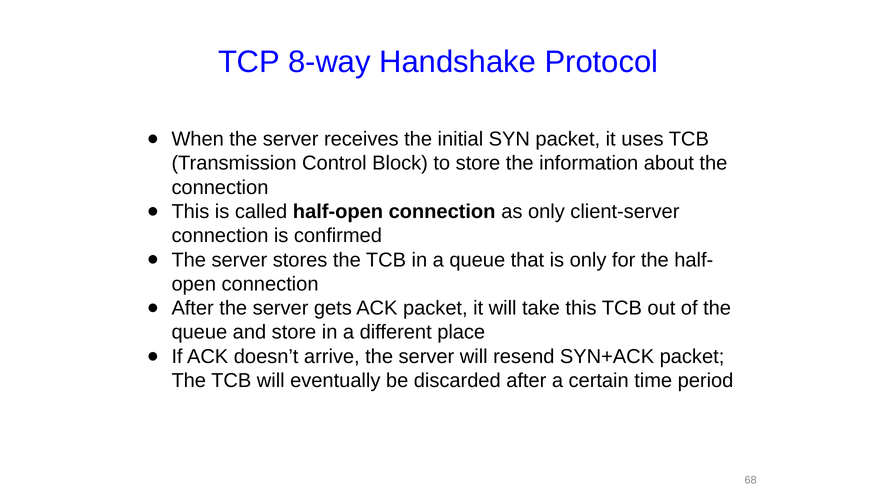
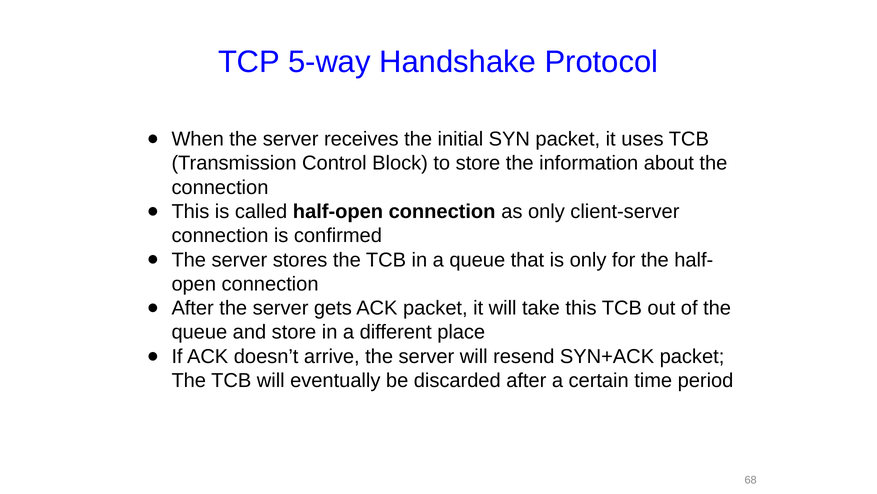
8-way: 8-way -> 5-way (329, 62)
